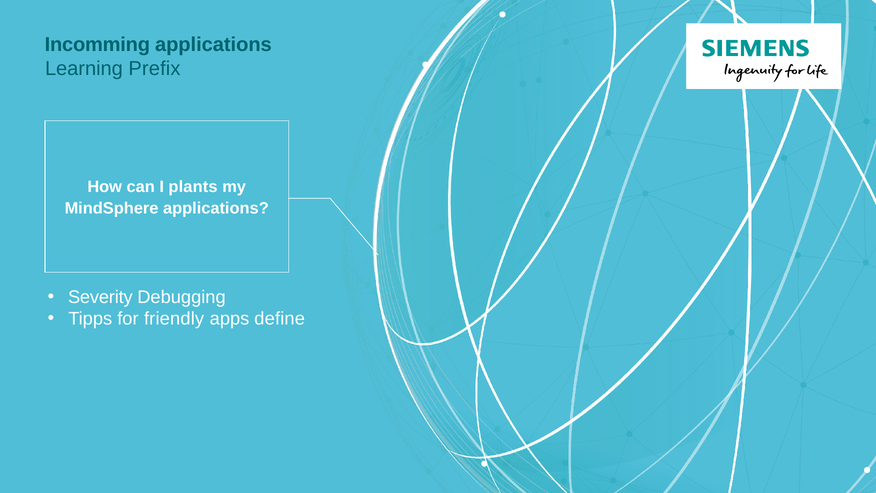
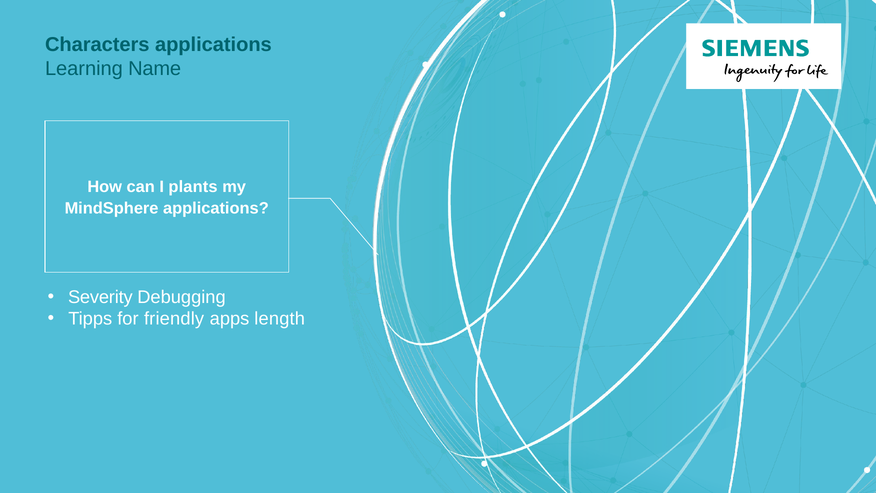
Incomming: Incomming -> Characters (97, 44)
Prefix: Prefix -> Name (155, 69)
define: define -> length (280, 319)
